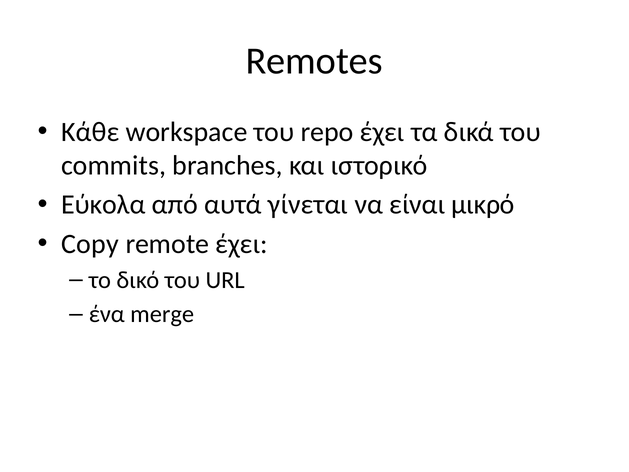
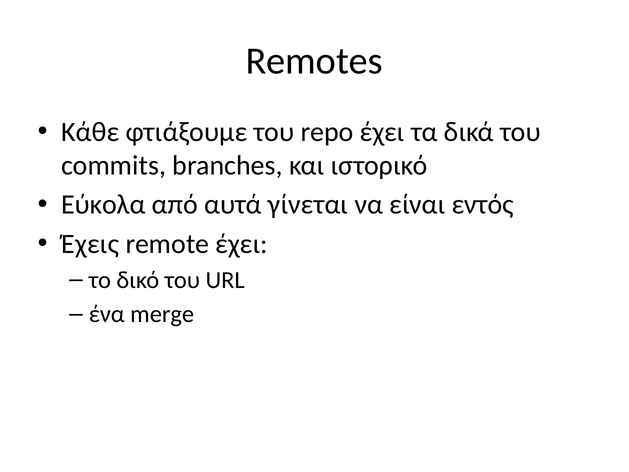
workspace: workspace -> φτιάξουμε (187, 132)
μικρό: μικρό -> εντός (483, 205)
Copy: Copy -> Έχεις (90, 244)
